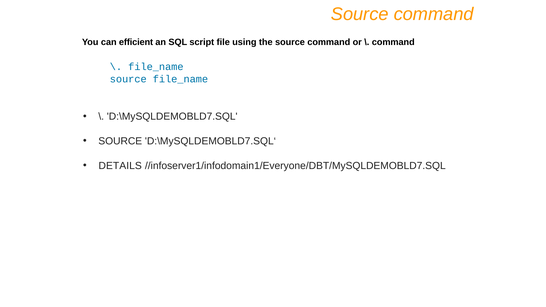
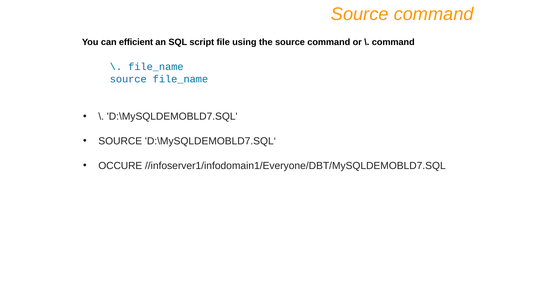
DETAILS: DETAILS -> OCCURE (120, 166)
